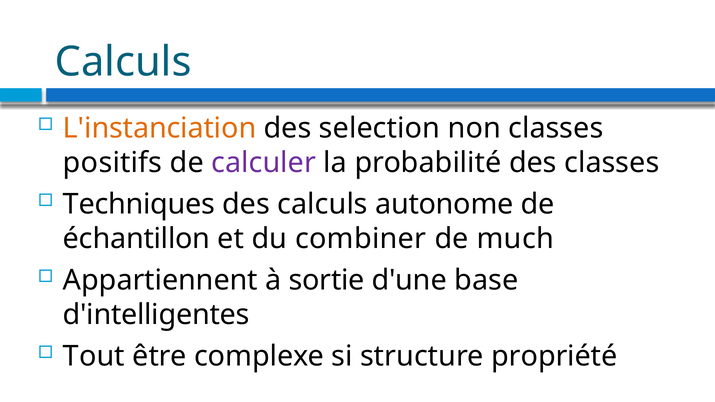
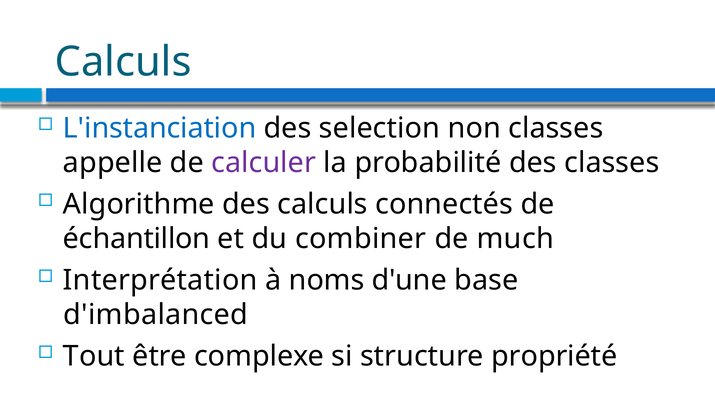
L'instanciation colour: orange -> blue (160, 128)
positifs: positifs -> appelle (113, 163)
Techniques: Techniques -> Algorithme (139, 204)
autonome: autonome -> connectés (444, 204)
Appartiennent: Appartiennent -> Interprétation (160, 280)
sortie: sortie -> noms (327, 280)
d'intelligentes: d'intelligentes -> d'imbalanced (156, 315)
